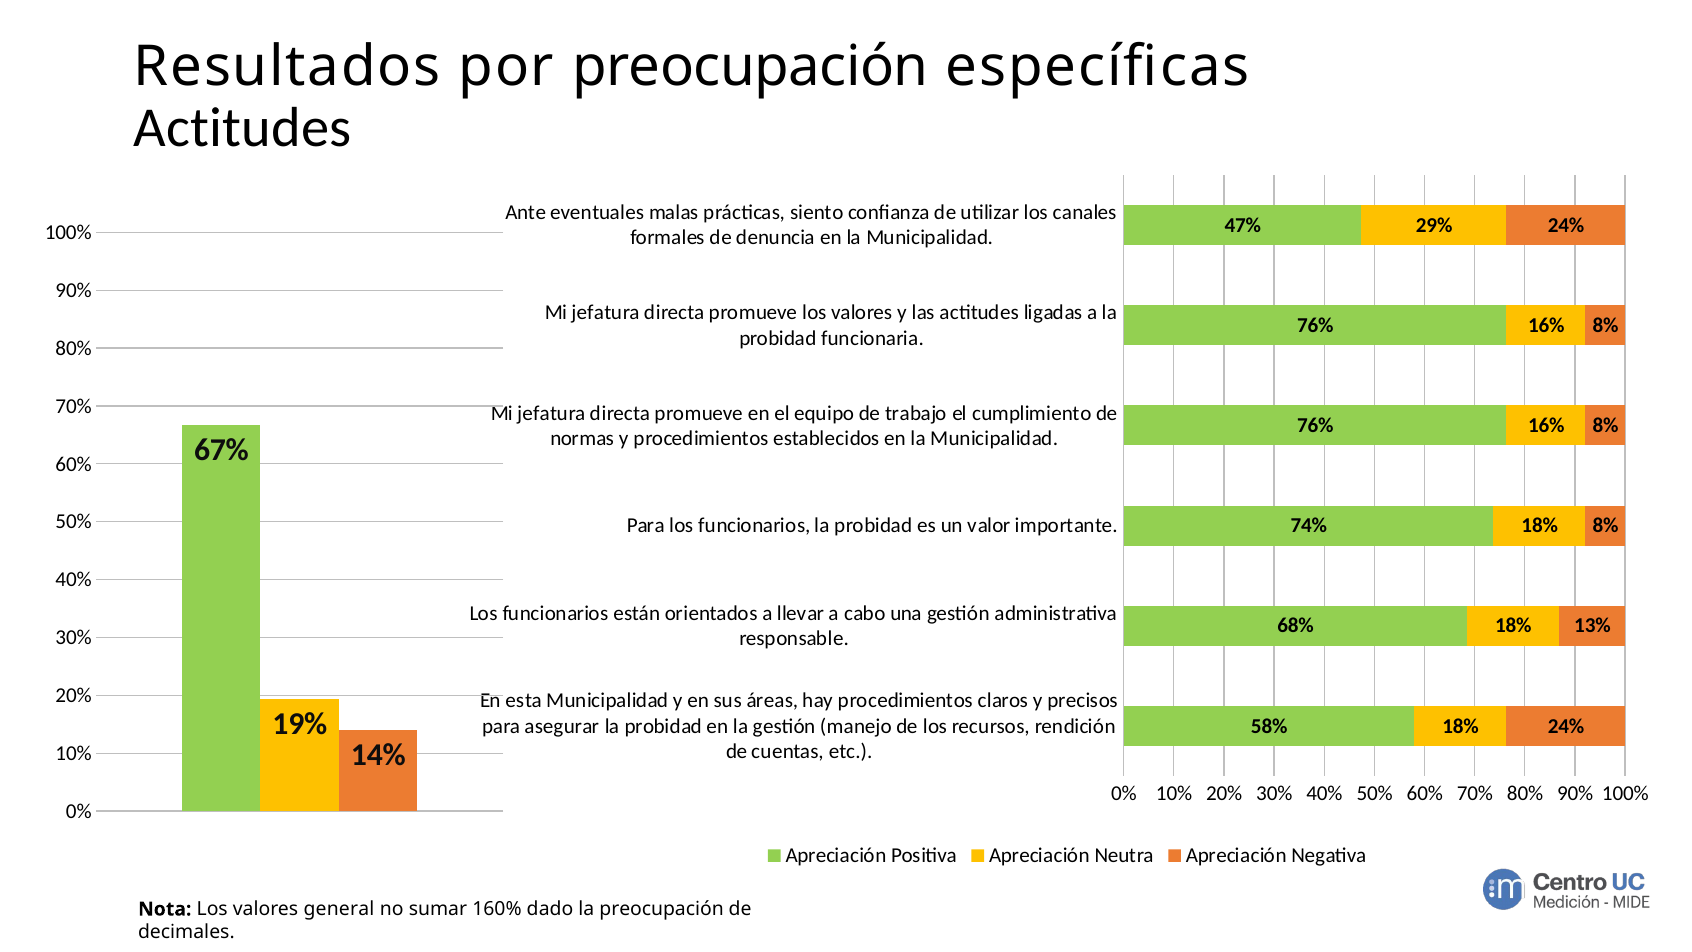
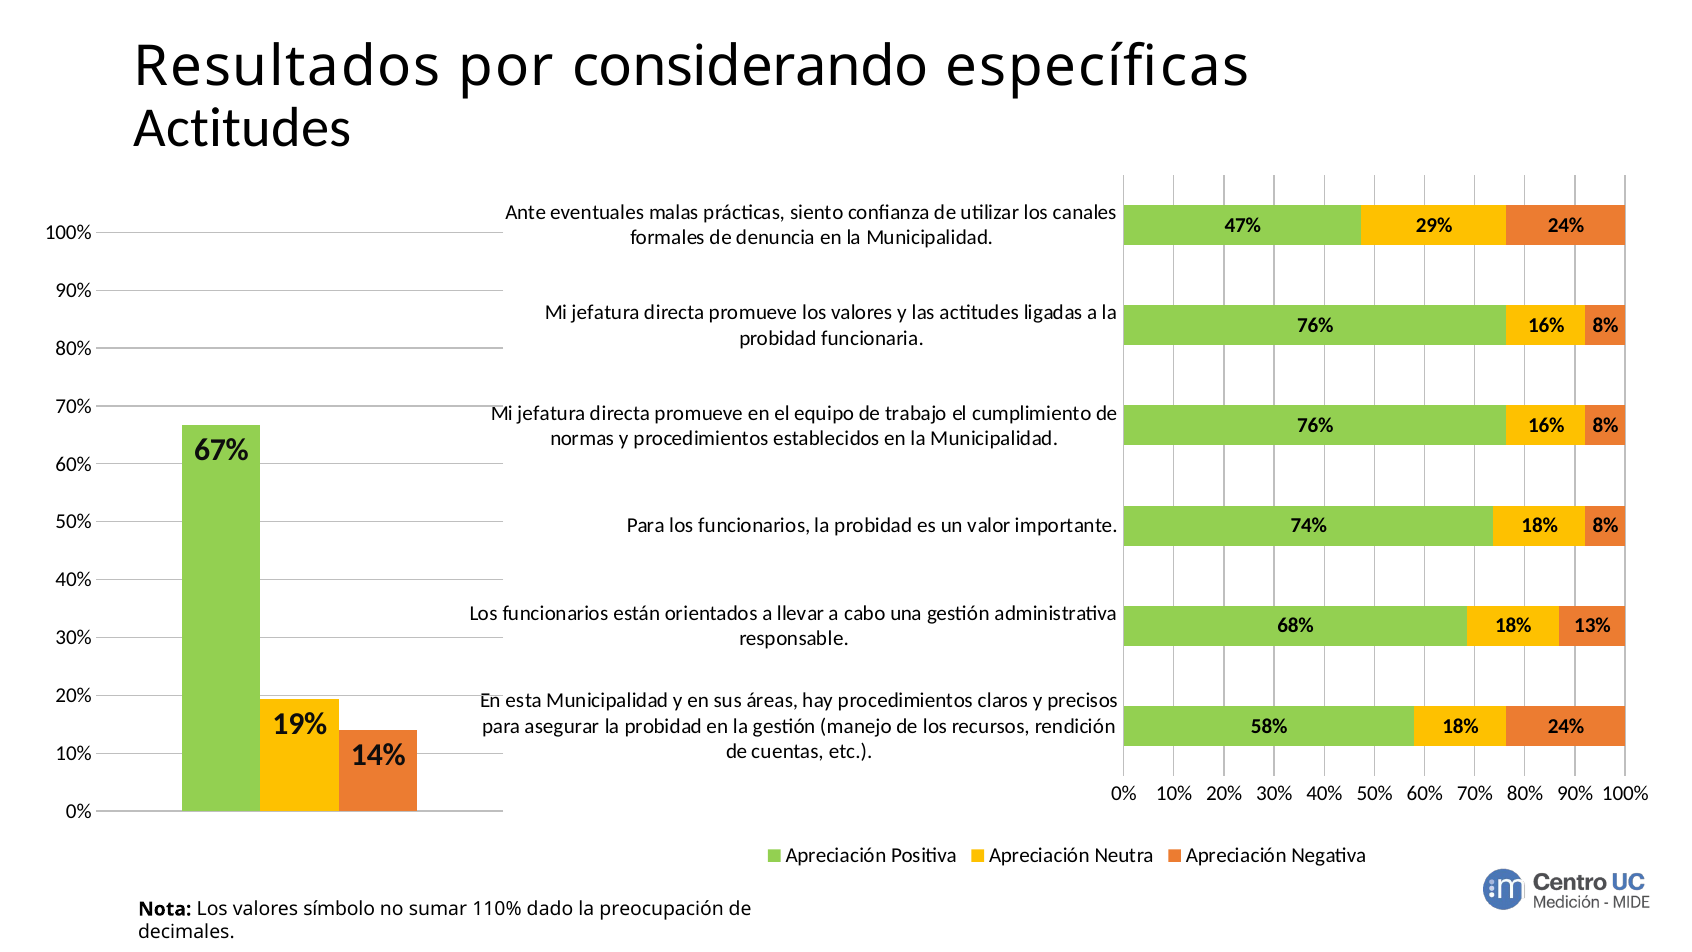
por preocupación: preocupación -> considerando (750, 66)
general: general -> símbolo (339, 909)
160%: 160% -> 110% (497, 909)
